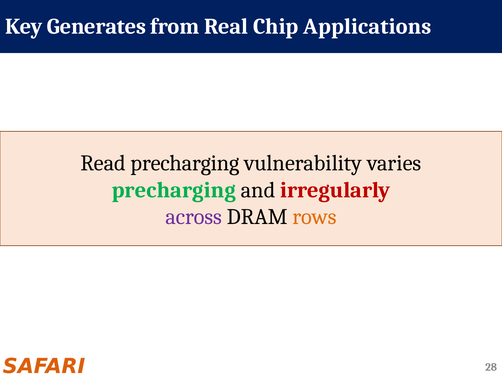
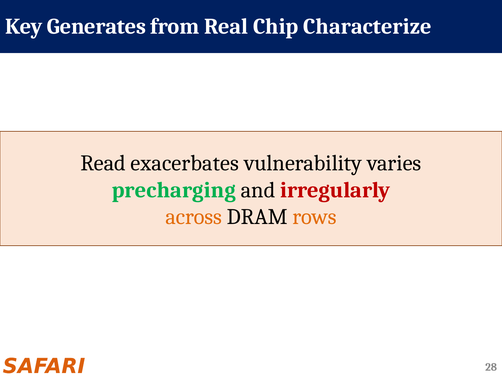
Applications: Applications -> Characterize (367, 26)
Read precharging: precharging -> exacerbates (185, 163)
across colour: purple -> orange (194, 217)
